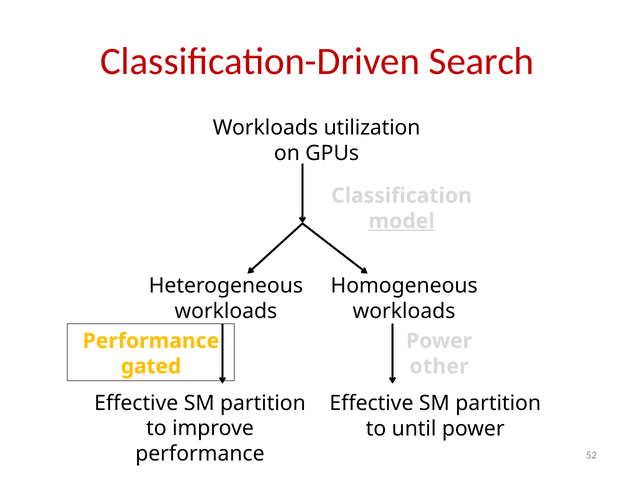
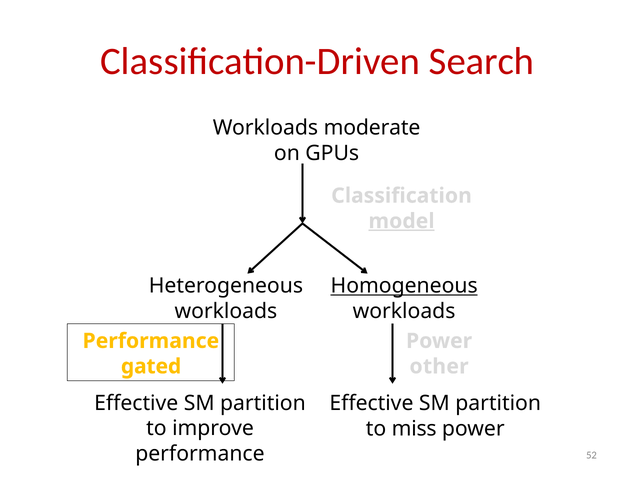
utilization: utilization -> moderate (372, 128)
Homogeneous underline: none -> present (404, 285)
until: until -> miss (414, 428)
